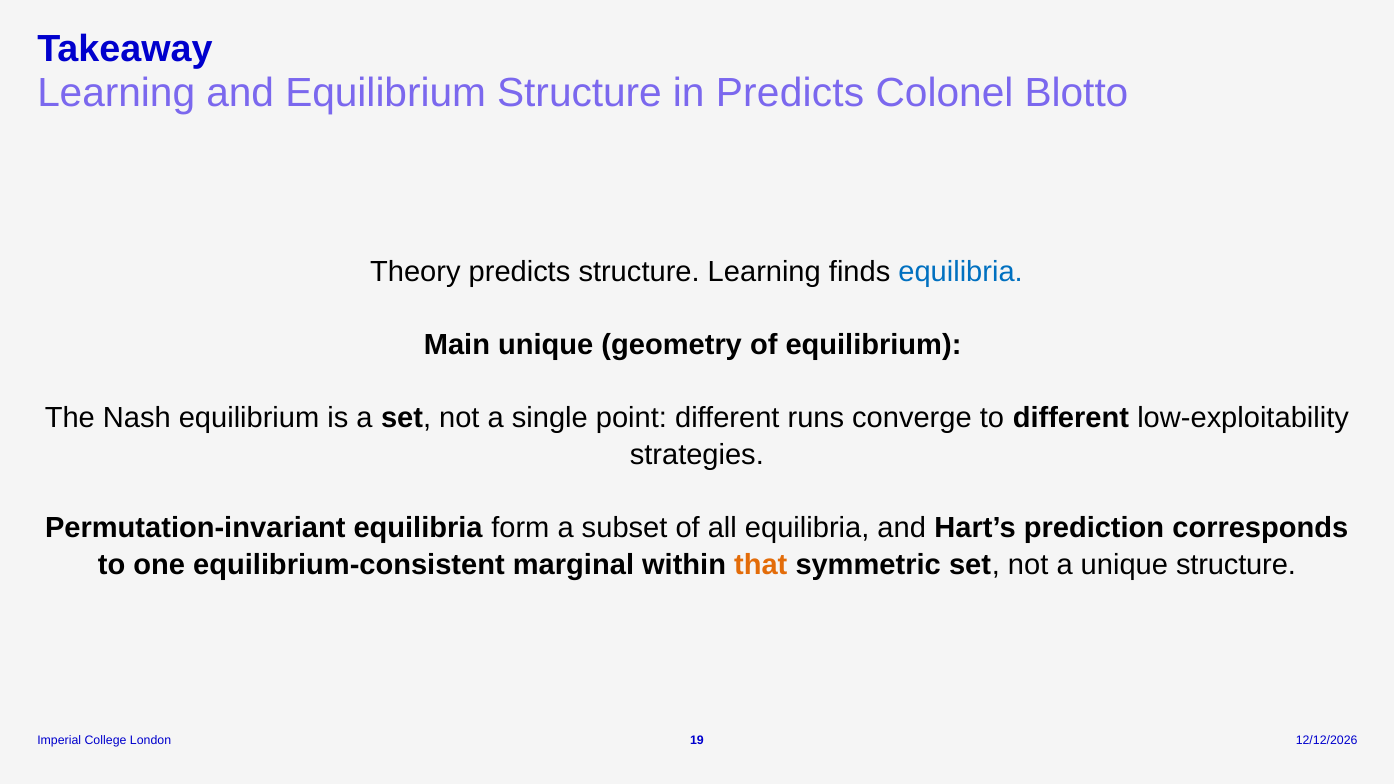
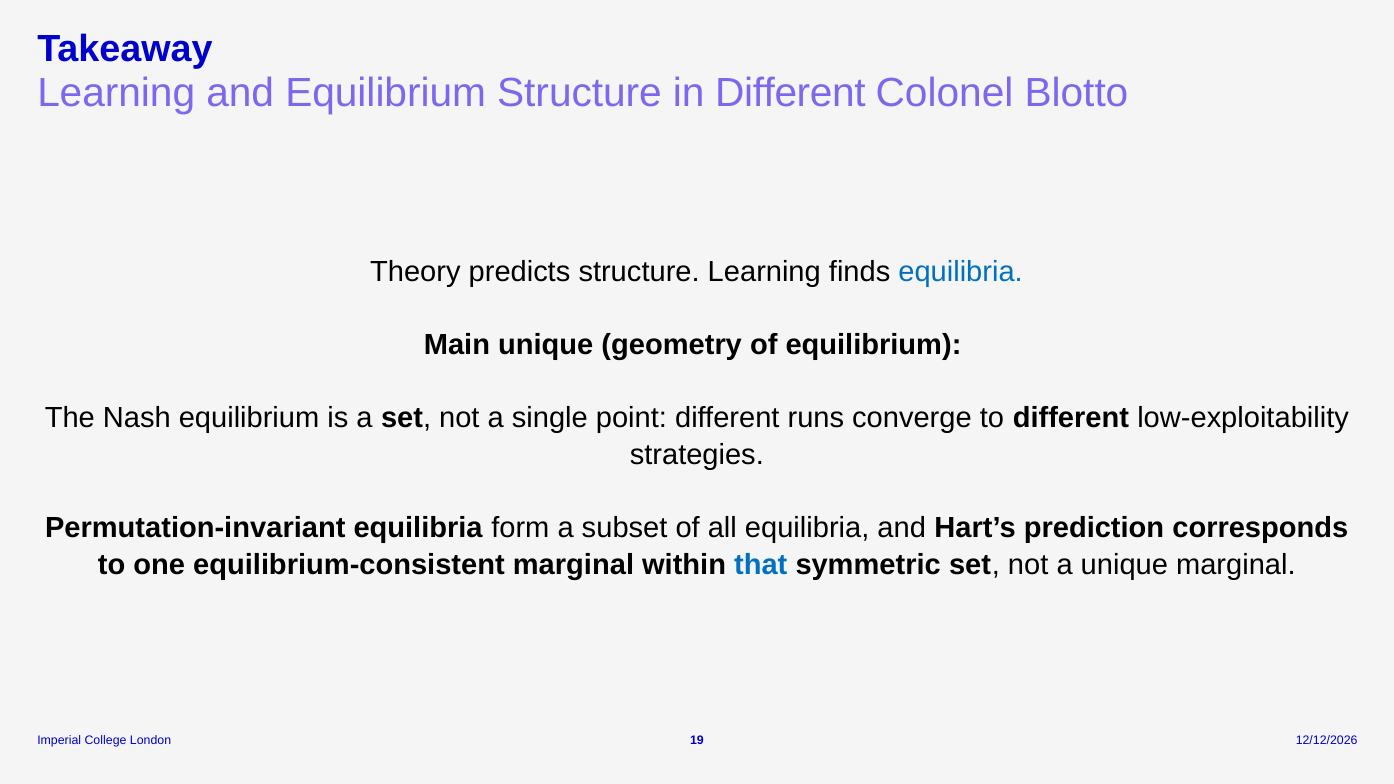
in Predicts: Predicts -> Different (790, 93)
that colour: orange -> blue (761, 565)
unique structure: structure -> marginal (1236, 565)
